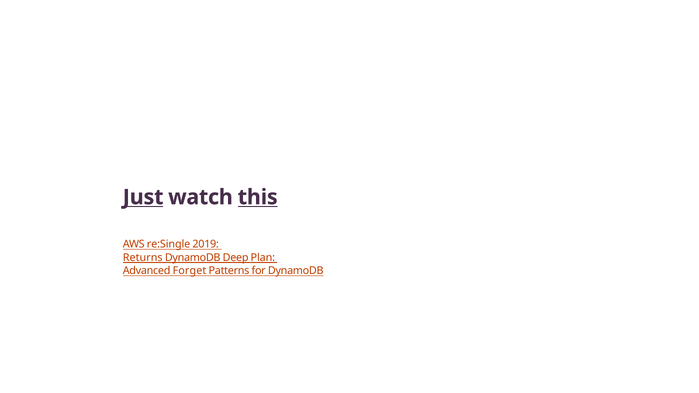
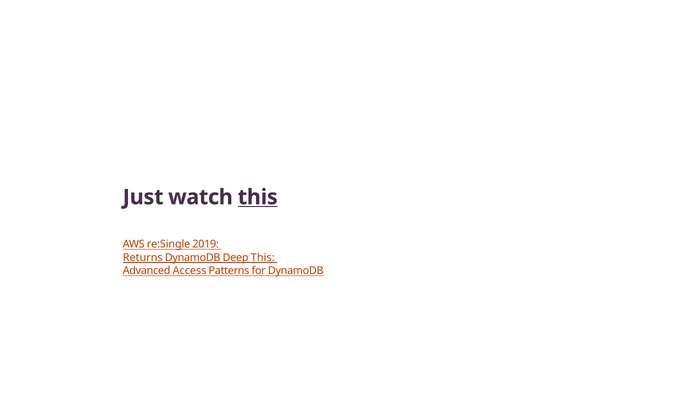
Just underline: present -> none (143, 197)
Deep Plan: Plan -> This (263, 258)
Forget: Forget -> Access (190, 271)
